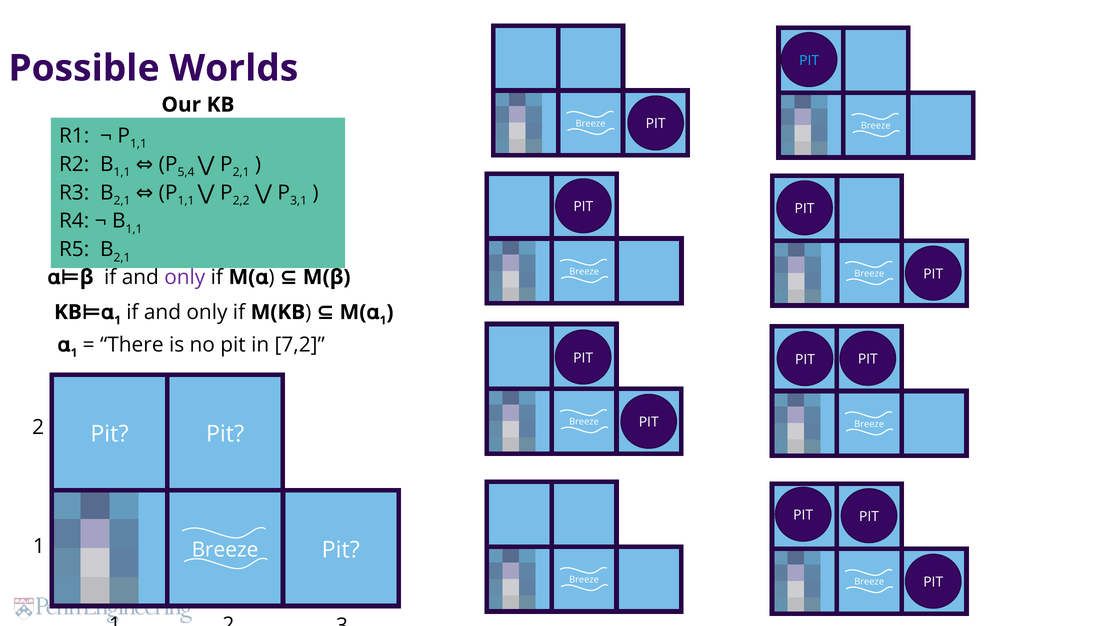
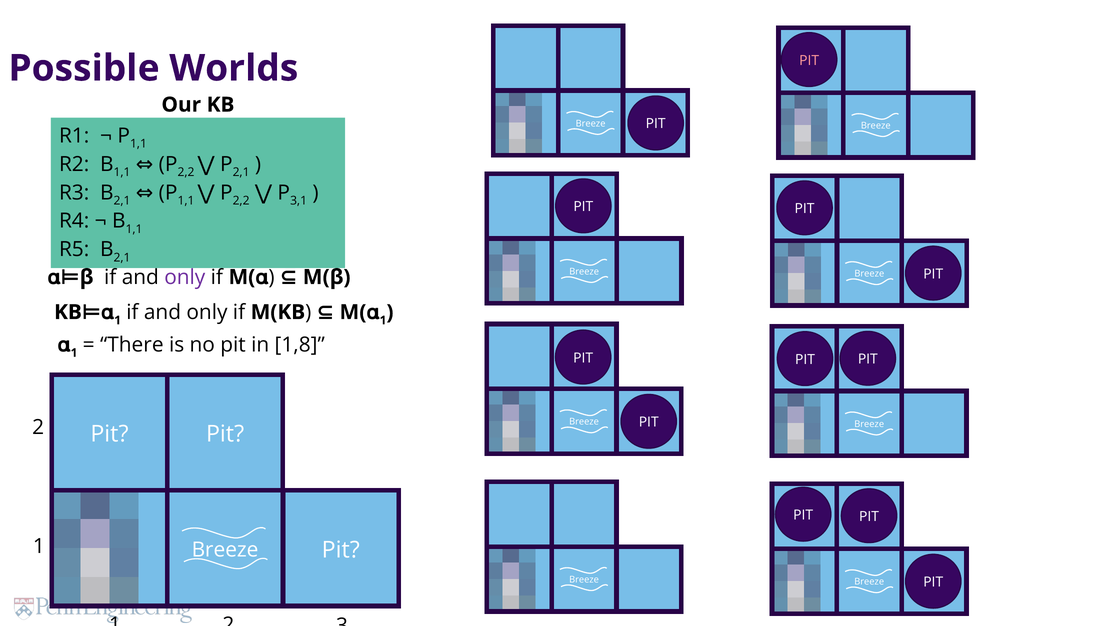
PIT colour: light blue -> pink (809, 61)
5,4: 5,4 -> 2,2 (186, 172)
7,2: 7,2 -> 1,8 (300, 345)
